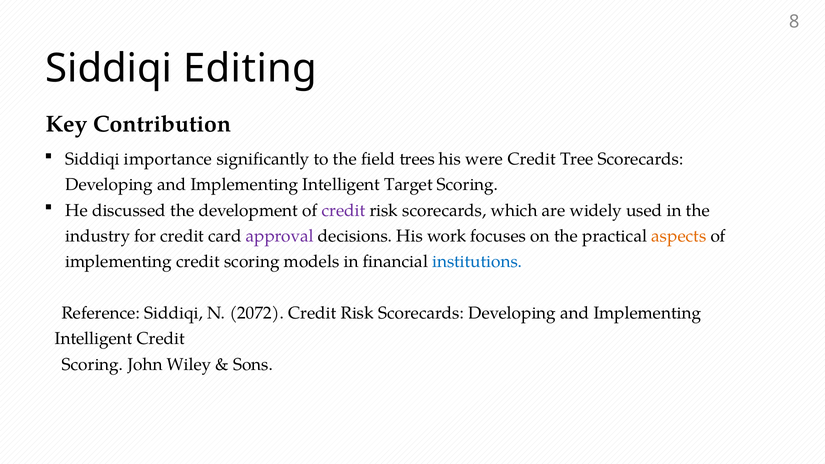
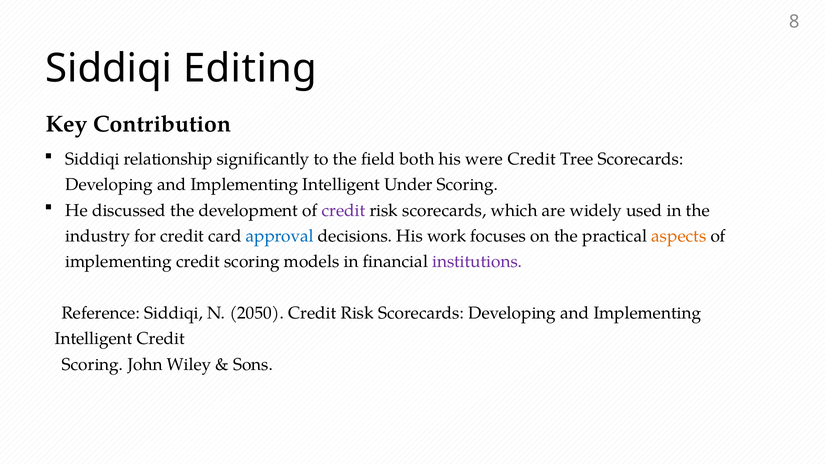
importance: importance -> relationship (168, 159)
trees: trees -> both (417, 159)
Target: Target -> Under (408, 185)
approval colour: purple -> blue (280, 236)
institutions colour: blue -> purple (477, 262)
2072: 2072 -> 2050 (257, 313)
